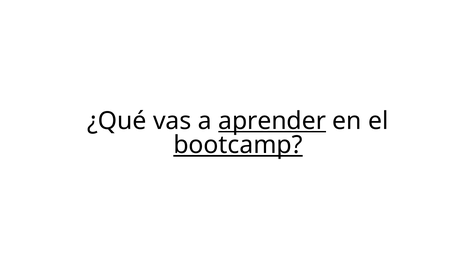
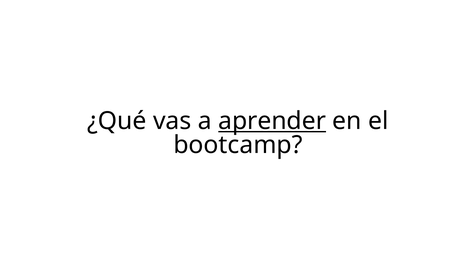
bootcamp underline: present -> none (238, 145)
